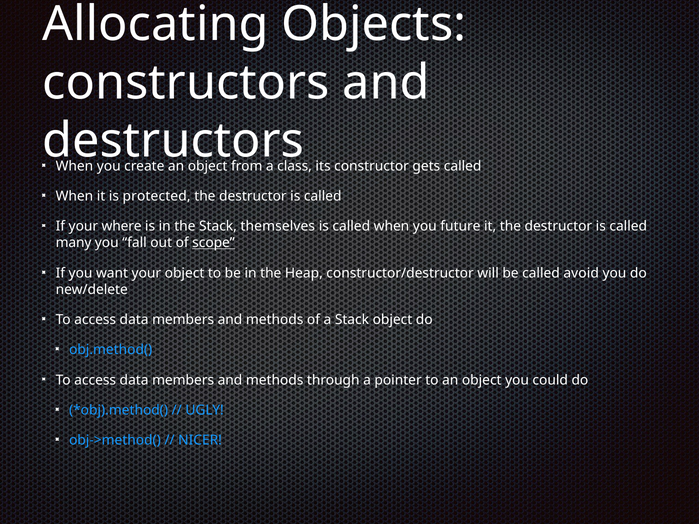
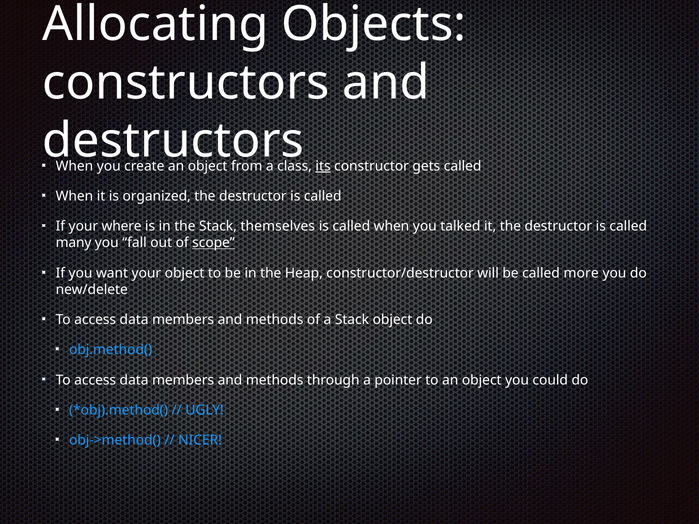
its underline: none -> present (323, 166)
protected: protected -> organized (157, 196)
future: future -> talked (460, 227)
avoid: avoid -> more (581, 273)
